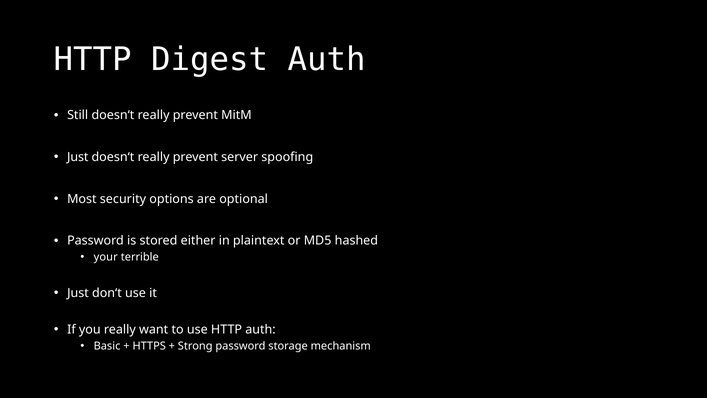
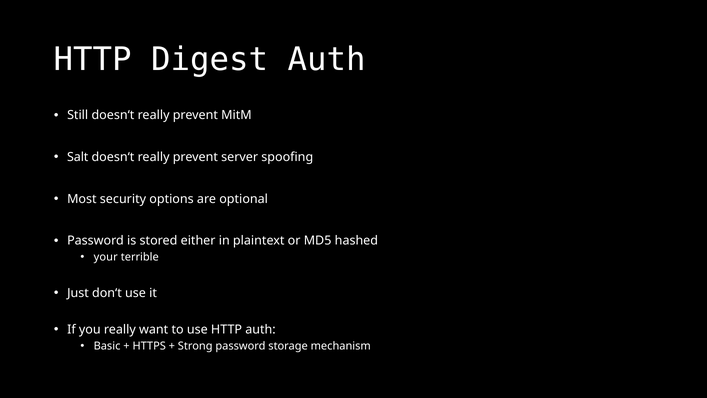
Just: Just -> Salt (78, 157)
